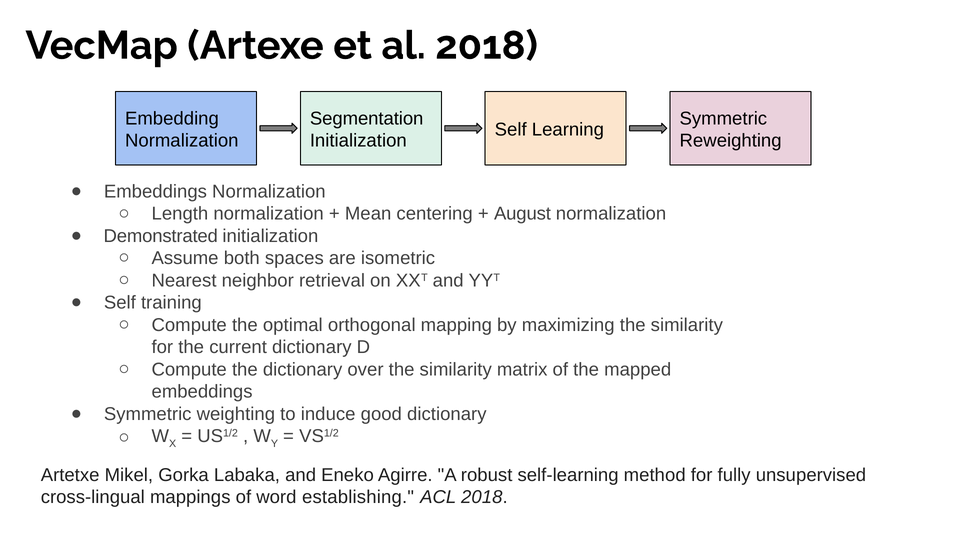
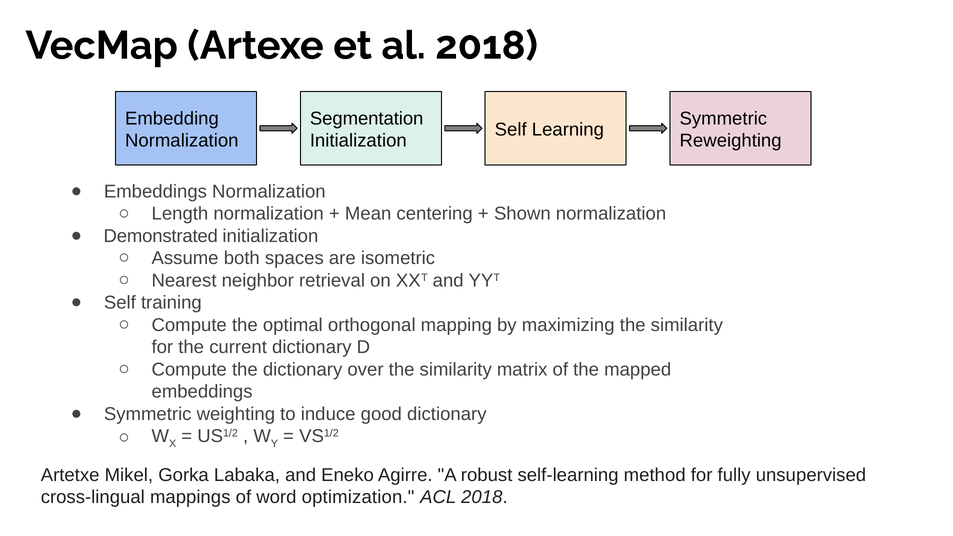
August: August -> Shown (522, 214)
establishing: establishing -> optimization (358, 497)
